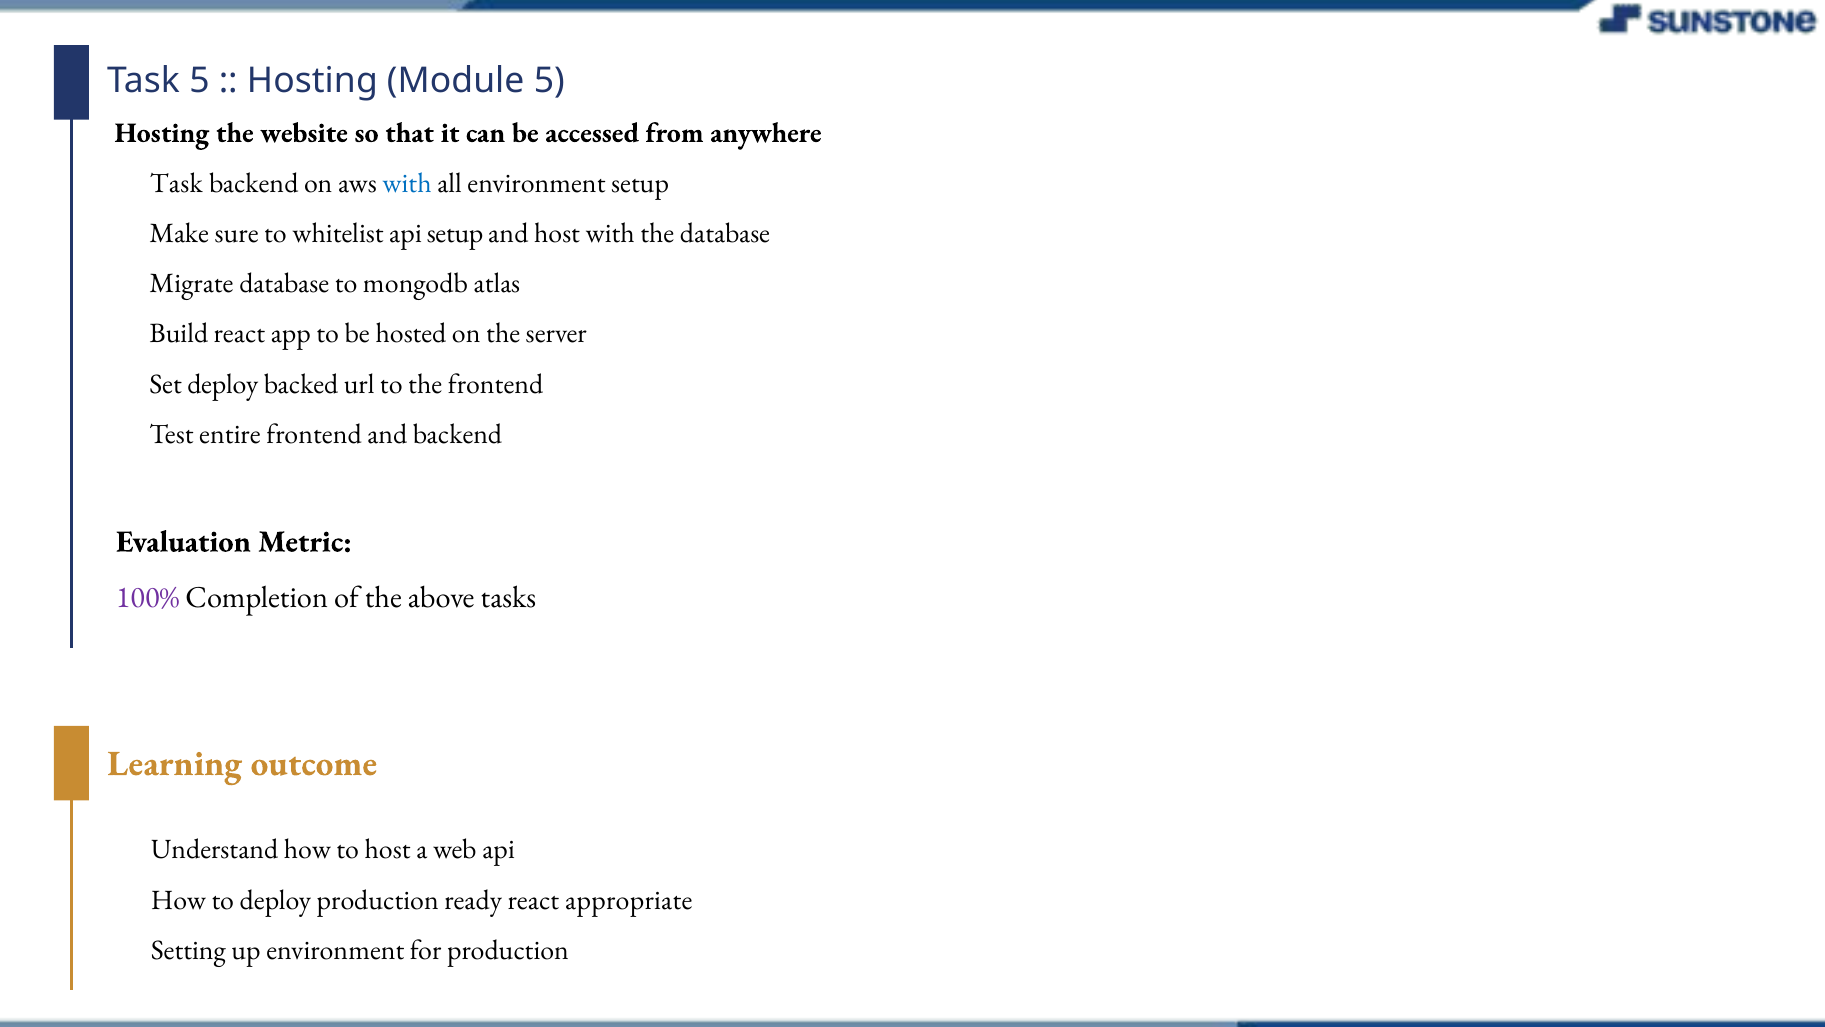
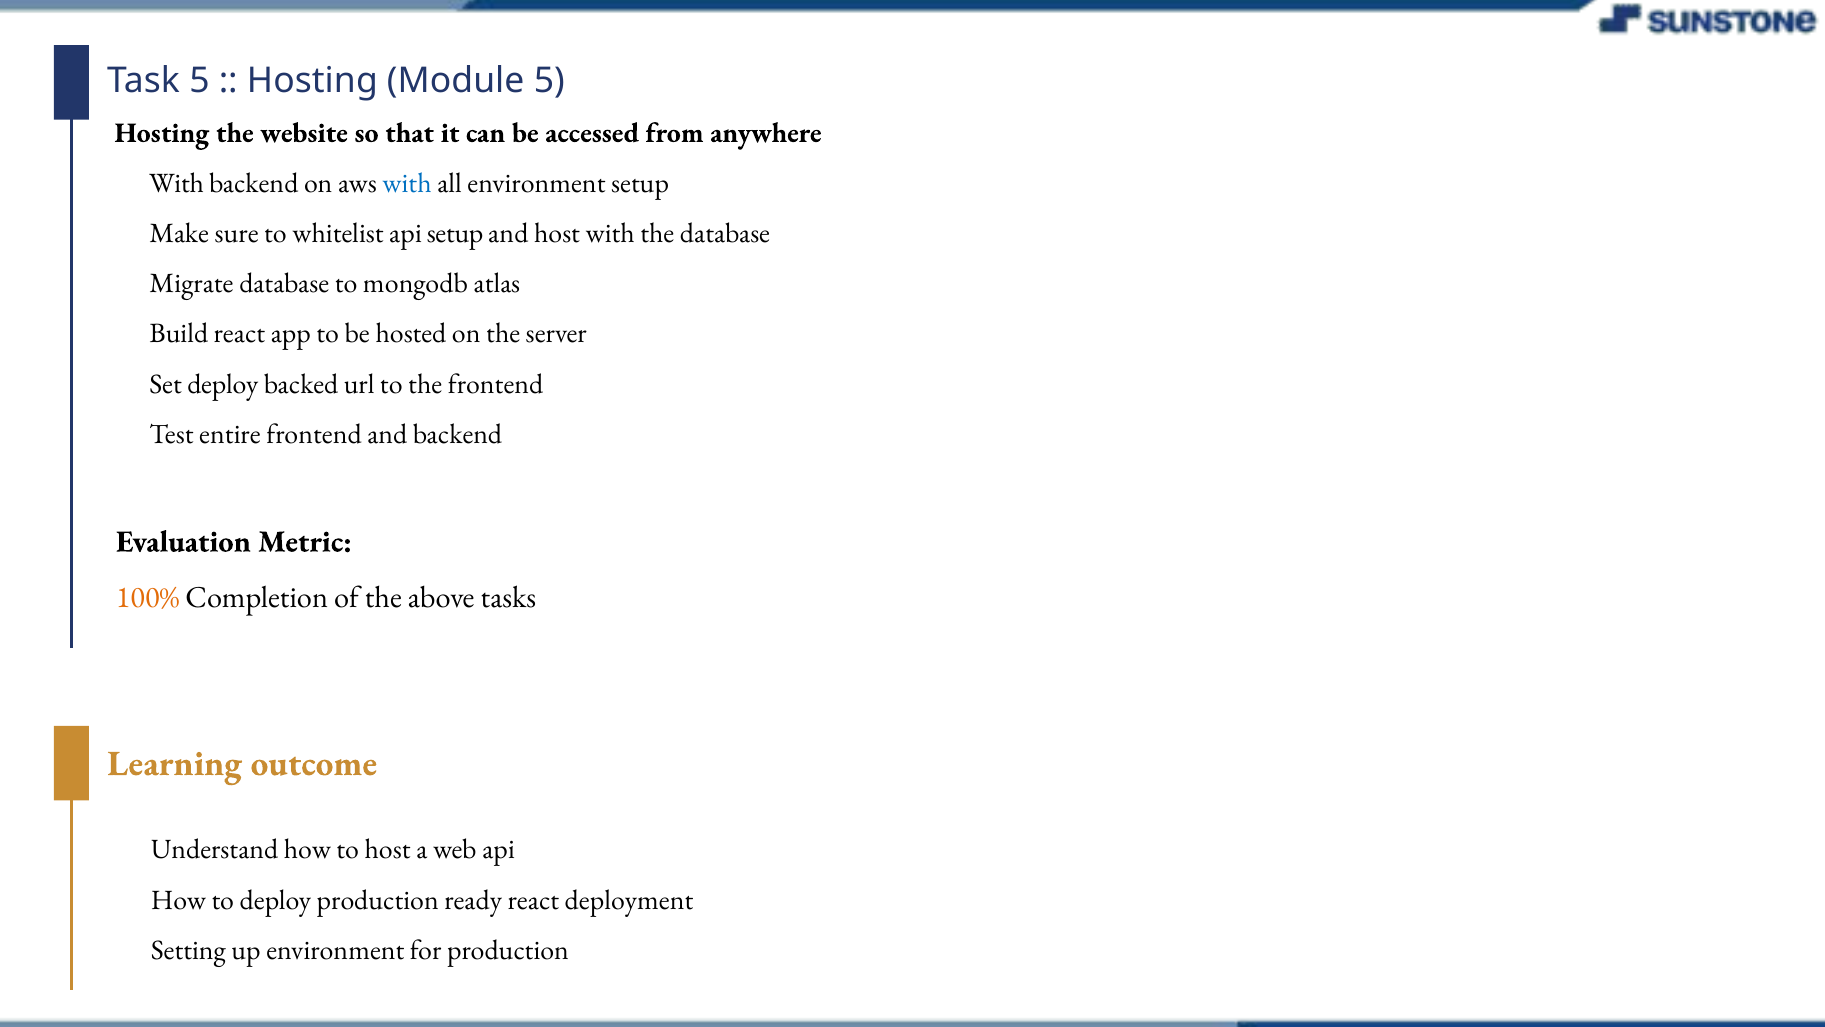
Task: Task -> With (177, 183)
100% colour: purple -> orange (148, 597)
appropriate: appropriate -> deployment (629, 900)
